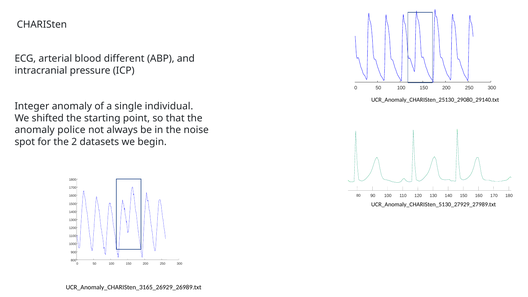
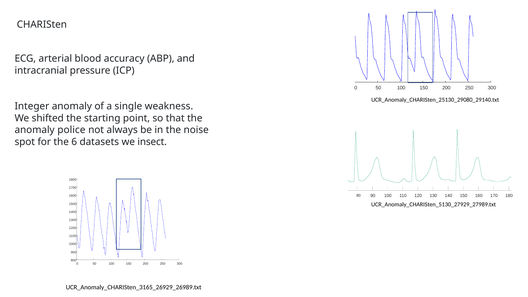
different: different -> accuracy (124, 59)
individual: individual -> weakness (169, 106)
2: 2 -> 6 (74, 142)
begin: begin -> insect (152, 142)
